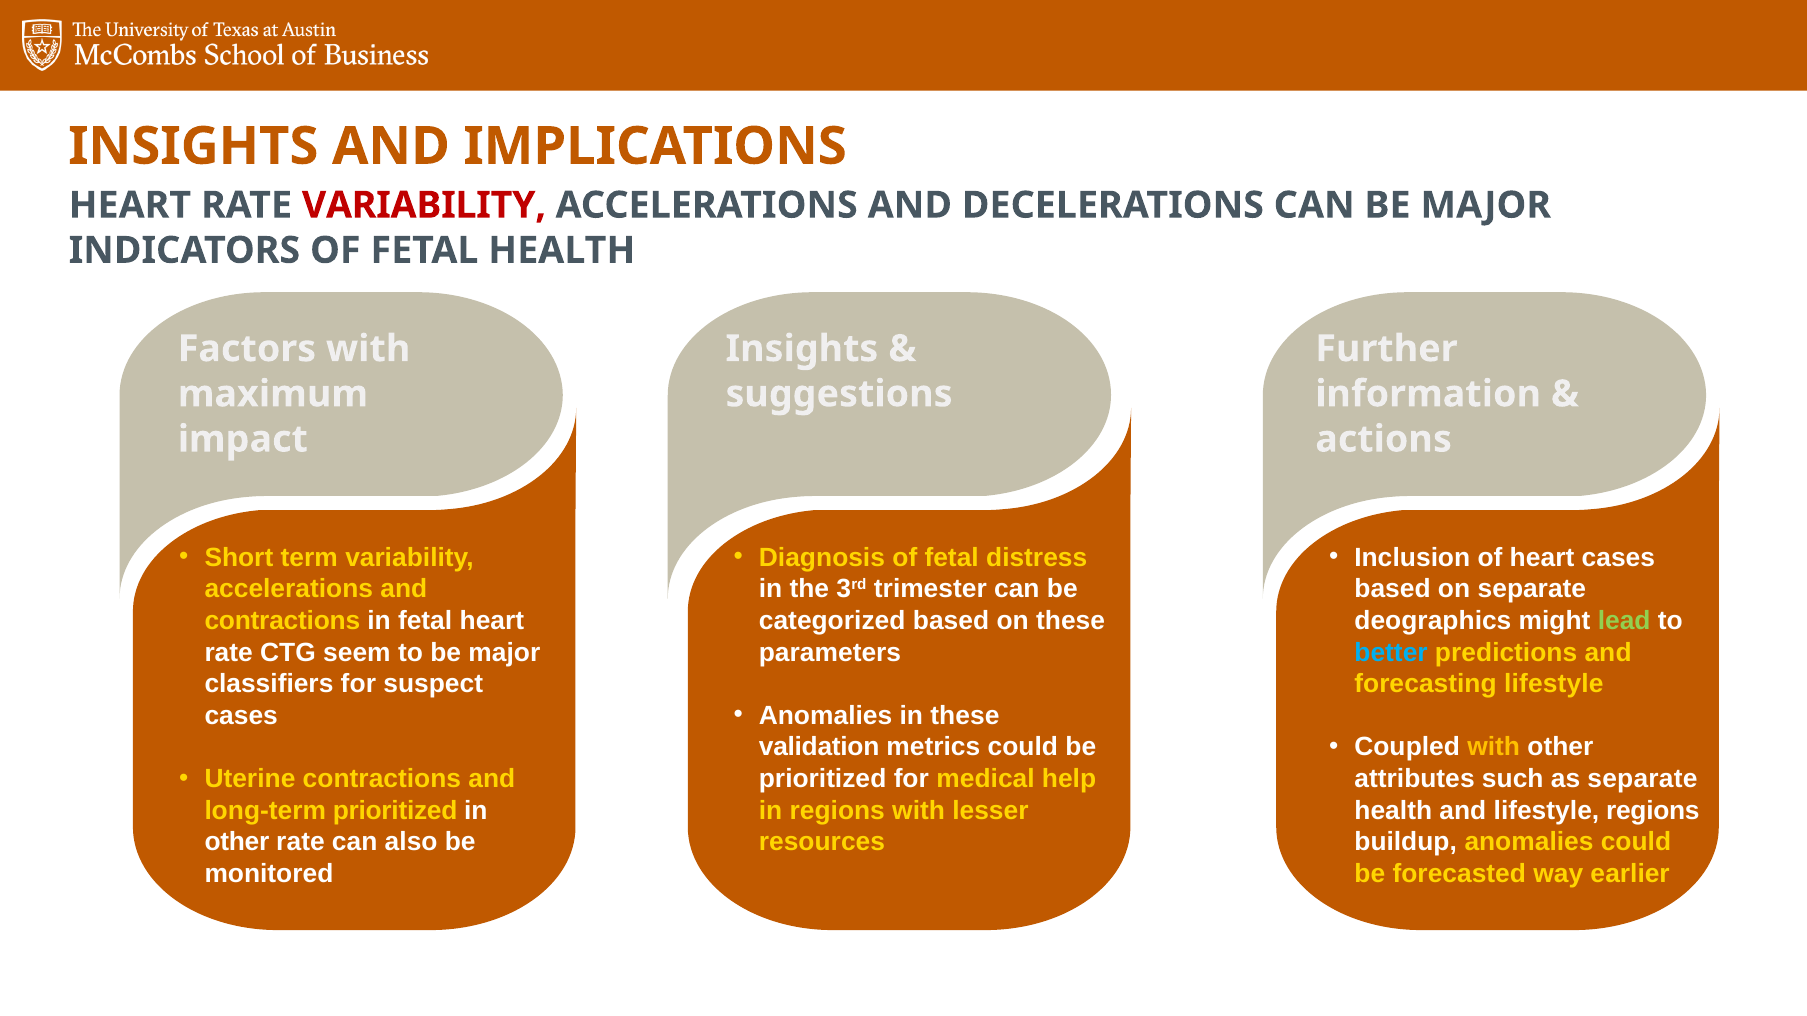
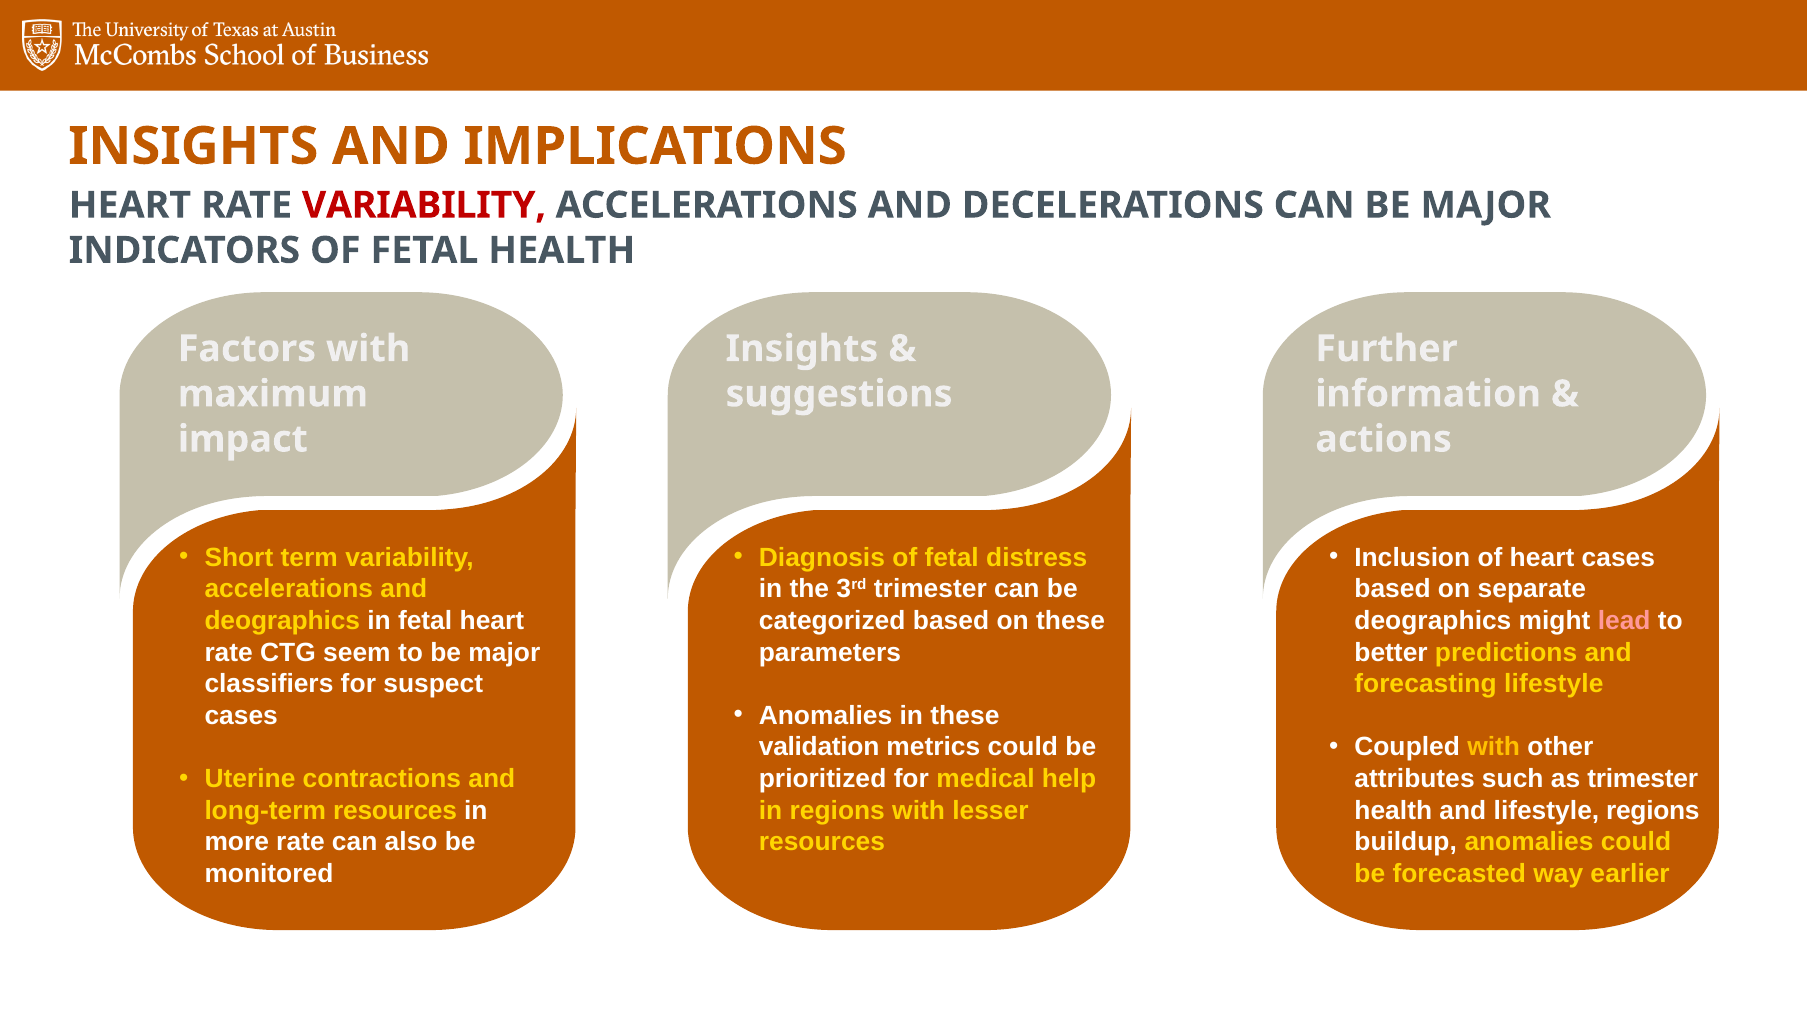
contractions: contractions -> deographics (282, 621)
lead colour: light green -> pink (1624, 621)
better colour: light blue -> white (1391, 653)
as separate: separate -> trimester (1643, 779)
long-term prioritized: prioritized -> resources (395, 811)
other: other -> more (237, 843)
